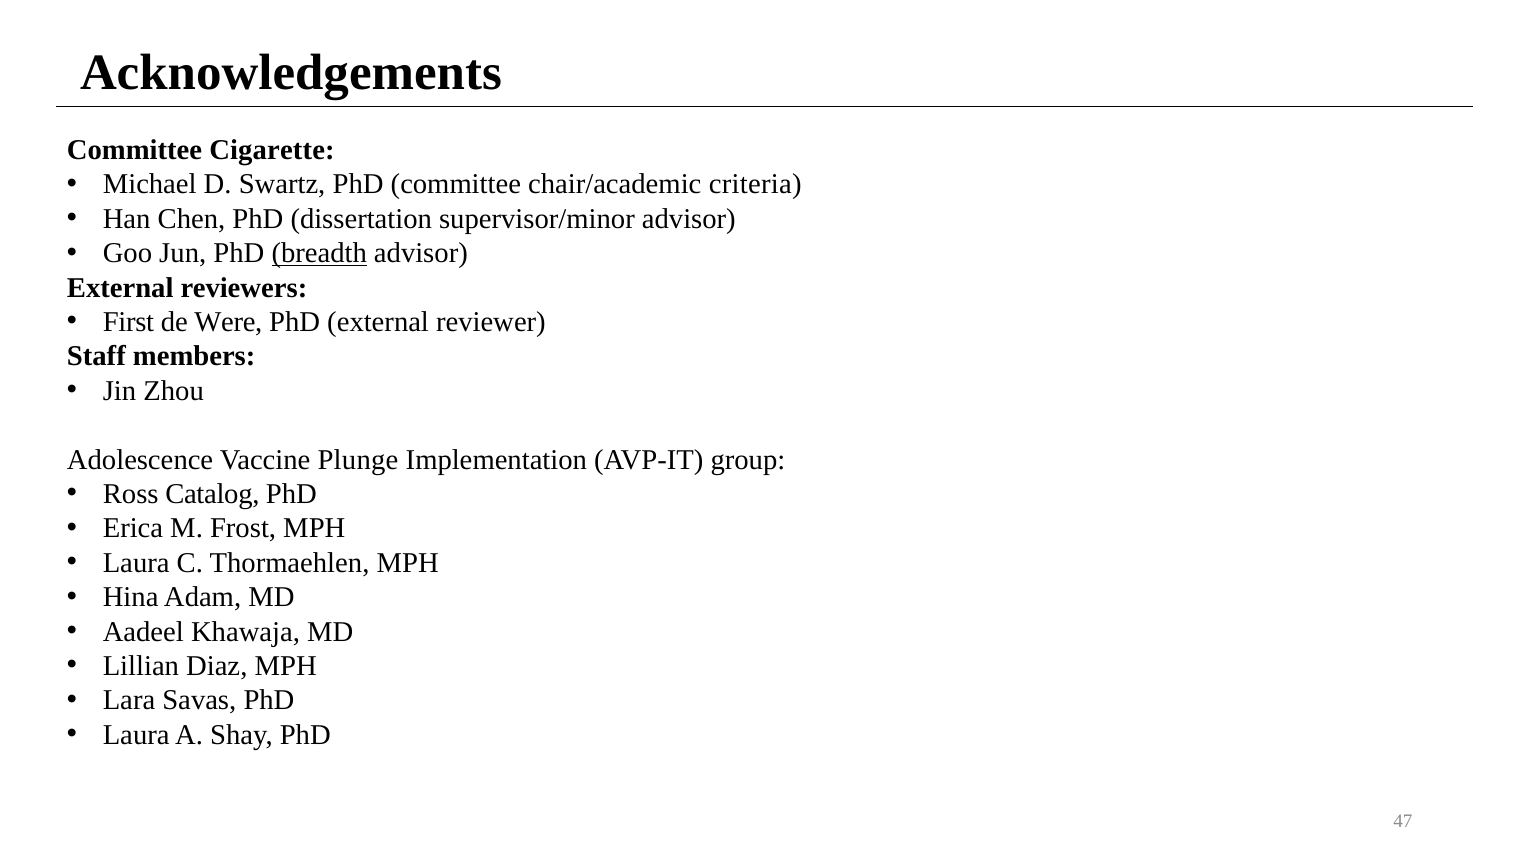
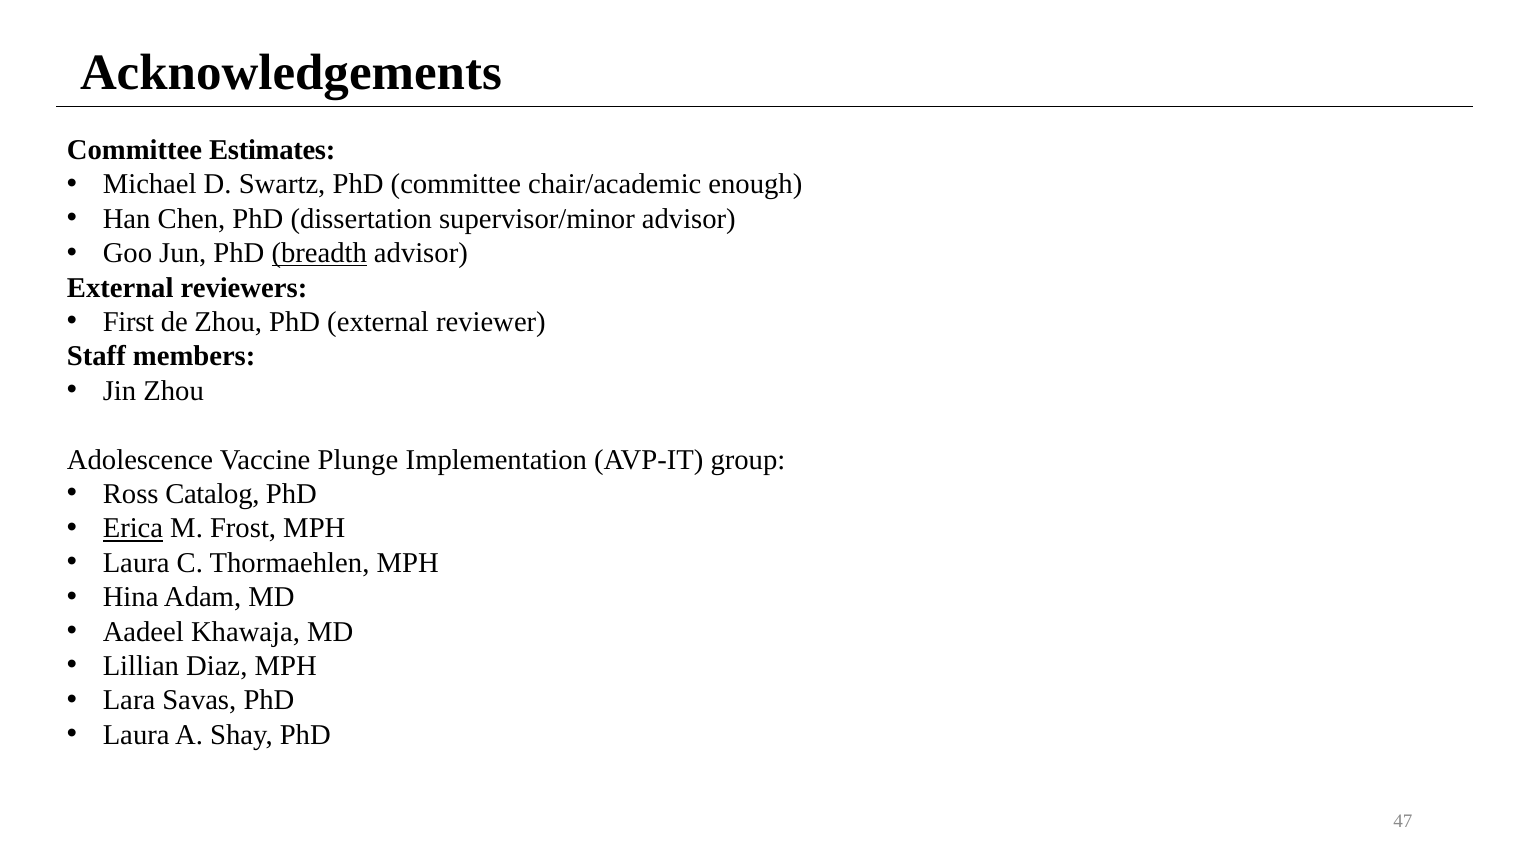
Cigarette: Cigarette -> Estimates (272, 150)
criteria: criteria -> enough (755, 184)
de Were: Were -> Zhou (228, 322)
Erica underline: none -> present (133, 528)
